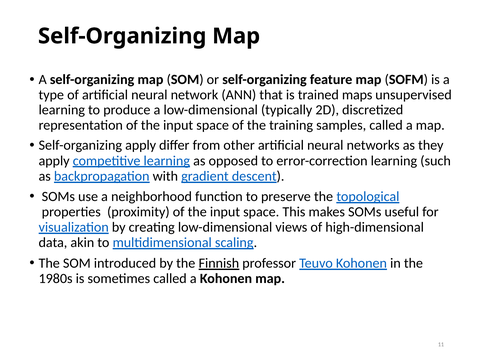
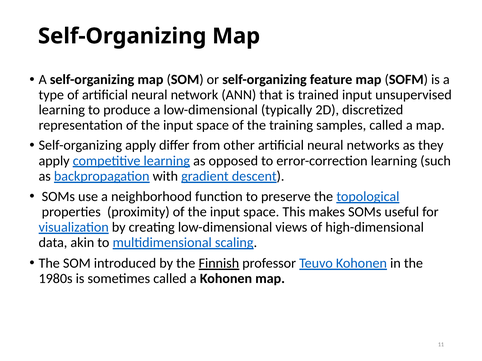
trained maps: maps -> input (357, 95)
